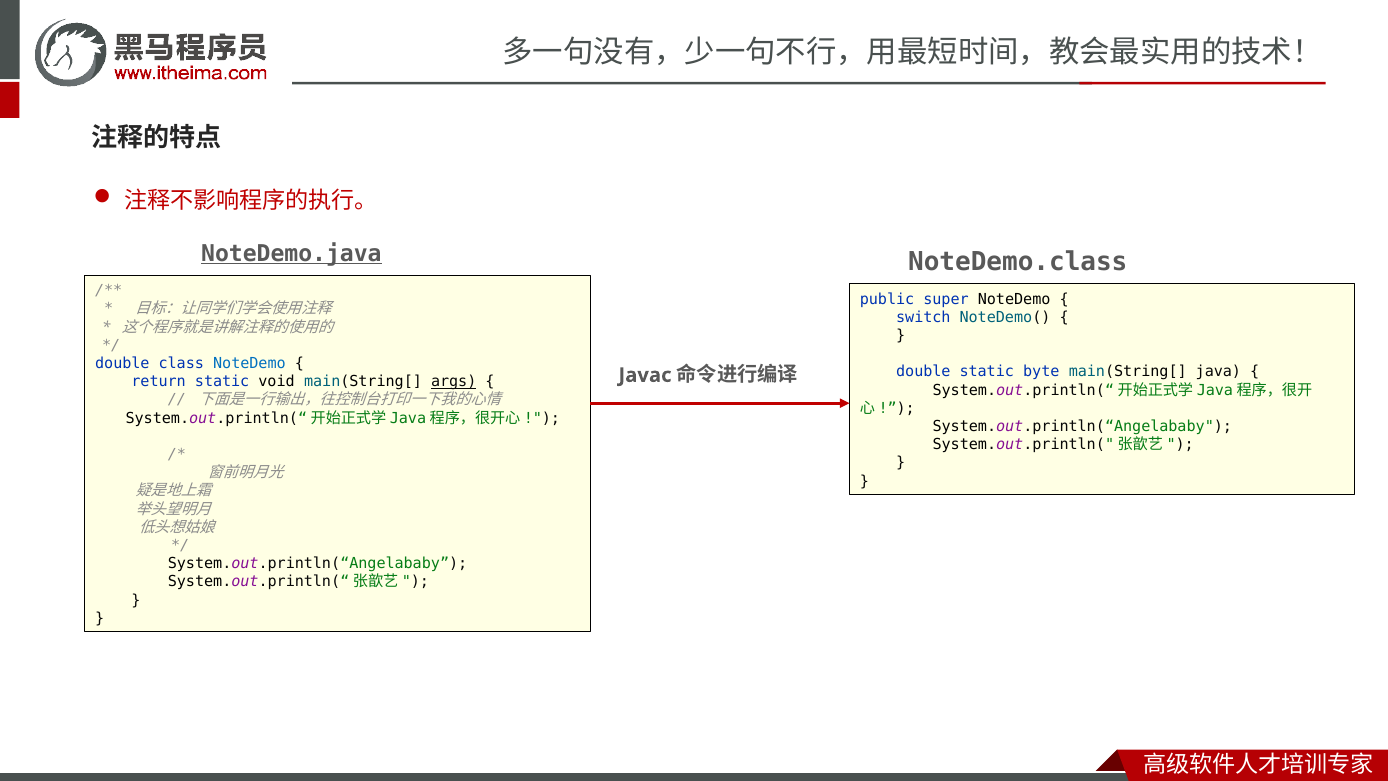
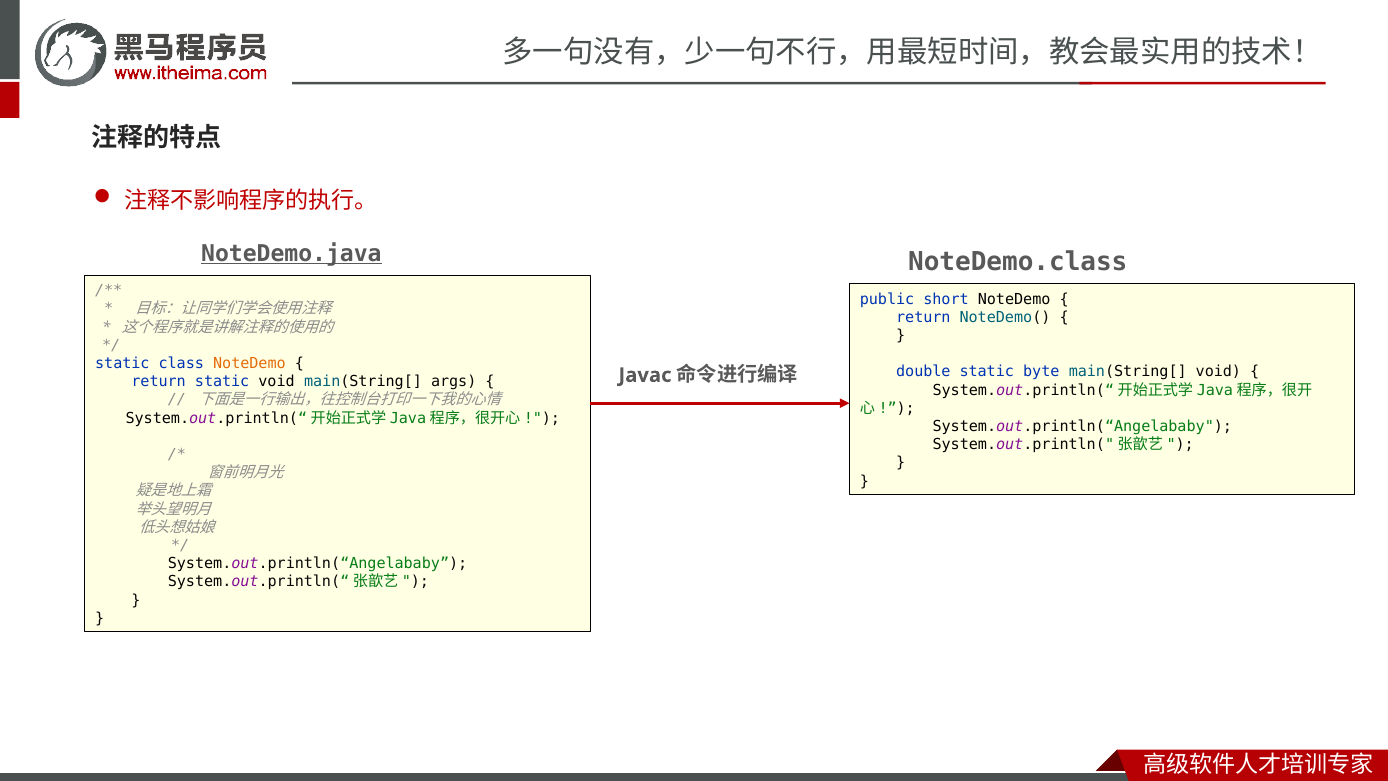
super: super -> short (946, 299)
switch: switch -> return (923, 317)
double: double -> static (122, 363)
NoteDemo colour: blue -> orange (249, 363)
main(String[ java: java -> void (1218, 372)
args underline: present -> none (454, 382)
